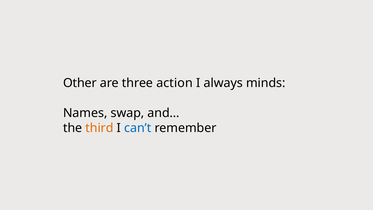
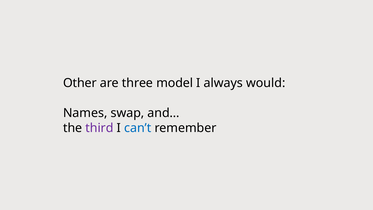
action: action -> model (175, 83)
minds: minds -> would (266, 83)
third colour: orange -> purple (99, 128)
